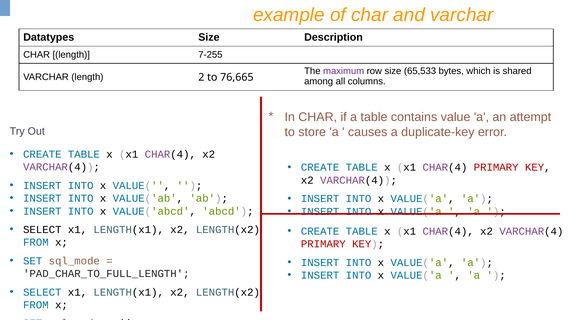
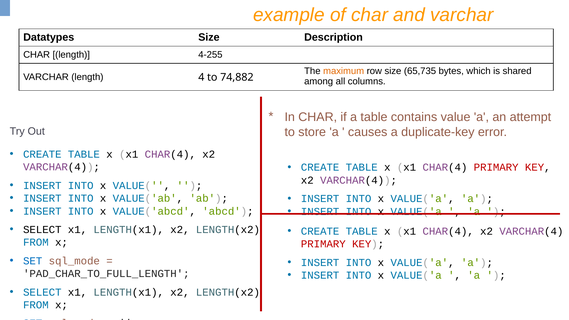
7-255: 7-255 -> 4-255 (210, 55)
maximum colour: purple -> orange (344, 71)
65,533: 65,533 -> 65,735 (420, 71)
2: 2 -> 4 (201, 77)
76,665: 76,665 -> 74,882 (237, 77)
